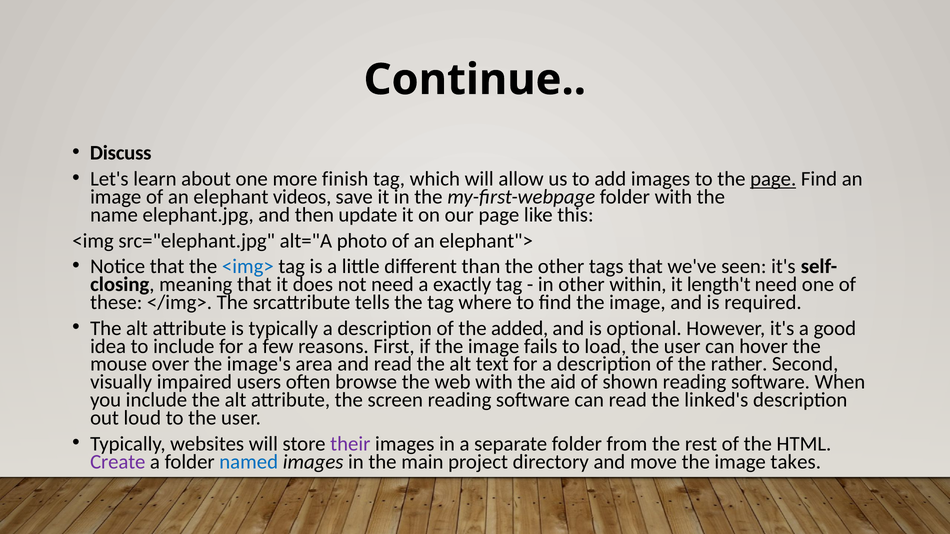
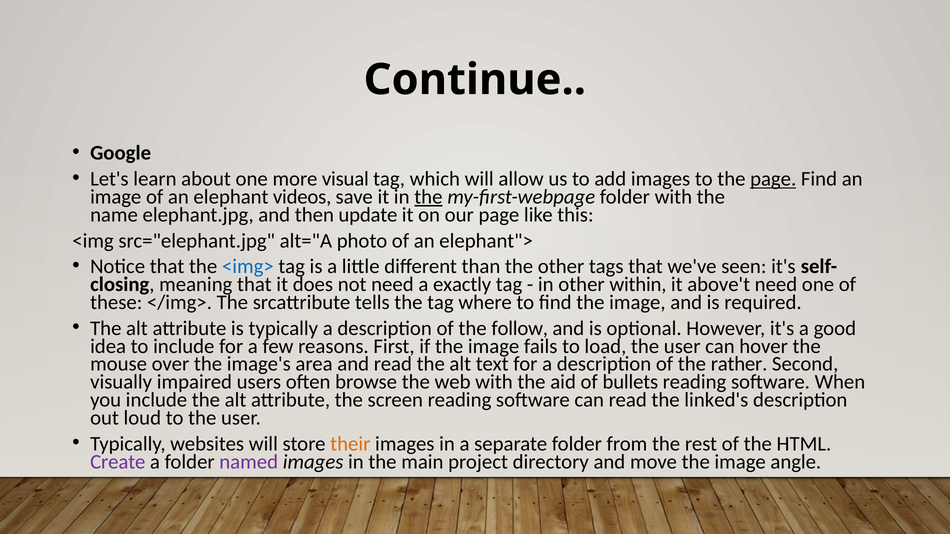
Discuss: Discuss -> Google (121, 153)
finish: finish -> visual (345, 179)
the underline: none -> present (428, 197)
length't: length't -> above't (719, 285)
added: added -> follow (520, 328)
shown: shown -> bullets (630, 382)
their colour: purple -> orange (350, 444)
named colour: blue -> purple (249, 462)
takes: takes -> angle (796, 462)
